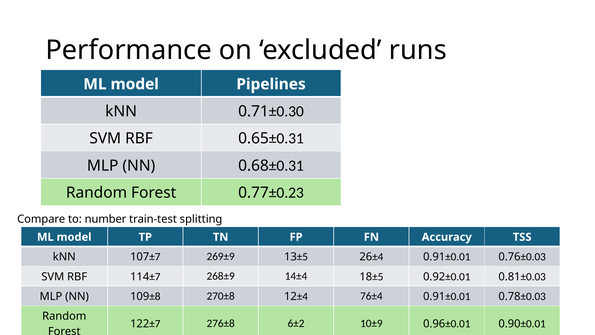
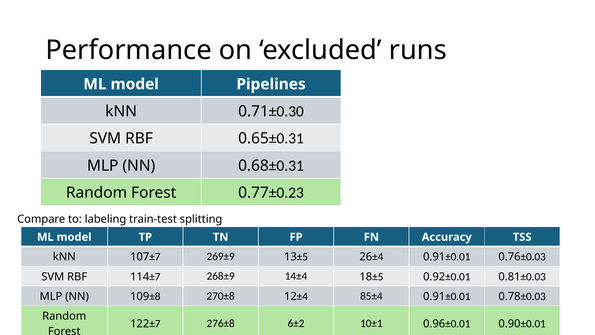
number: number -> labeling (105, 219)
76±4: 76±4 -> 85±4 (371, 296)
10±9: 10±9 -> 10±1 (371, 323)
